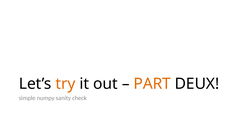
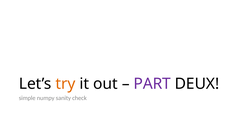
PART colour: orange -> purple (152, 84)
